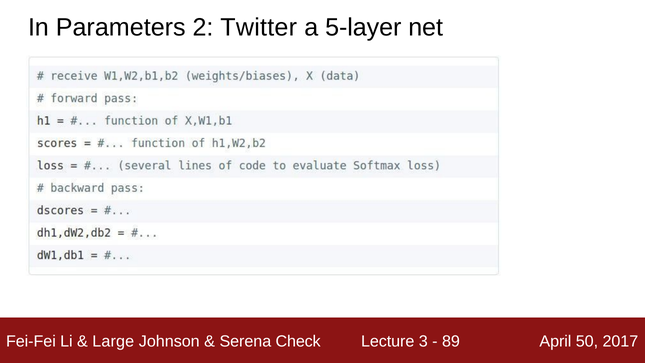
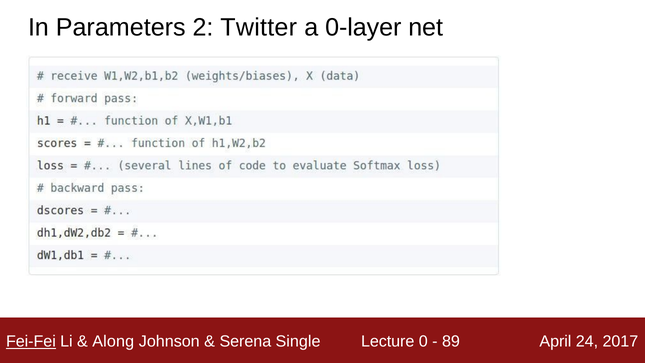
5-layer: 5-layer -> 0-layer (363, 27)
Fei-Fei underline: none -> present (31, 341)
Large: Large -> Along (113, 341)
Check: Check -> Single (298, 341)
3: 3 -> 0 (423, 341)
50: 50 -> 24 (587, 341)
